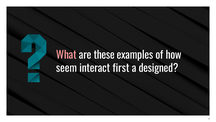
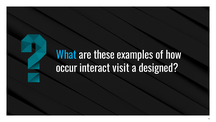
What colour: pink -> light blue (66, 55)
seem: seem -> occur (67, 68)
first: first -> visit (121, 68)
